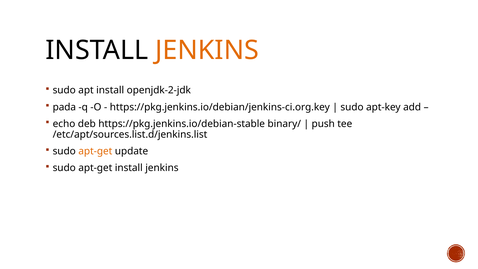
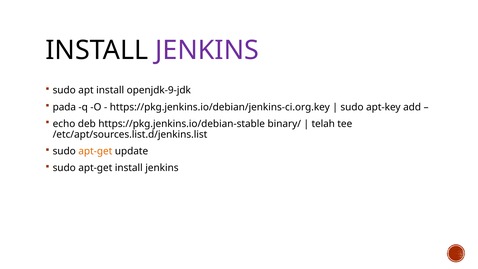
JENKINS colour: orange -> purple (207, 50)
openjdk-2-jdk: openjdk-2-jdk -> openjdk-9-jdk (159, 90)
push: push -> telah (323, 124)
